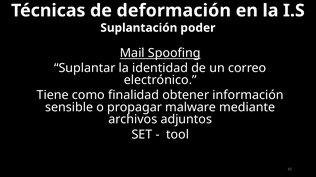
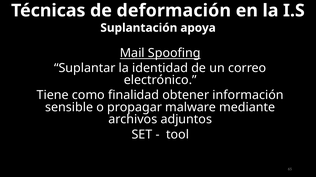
poder: poder -> apoya (198, 28)
